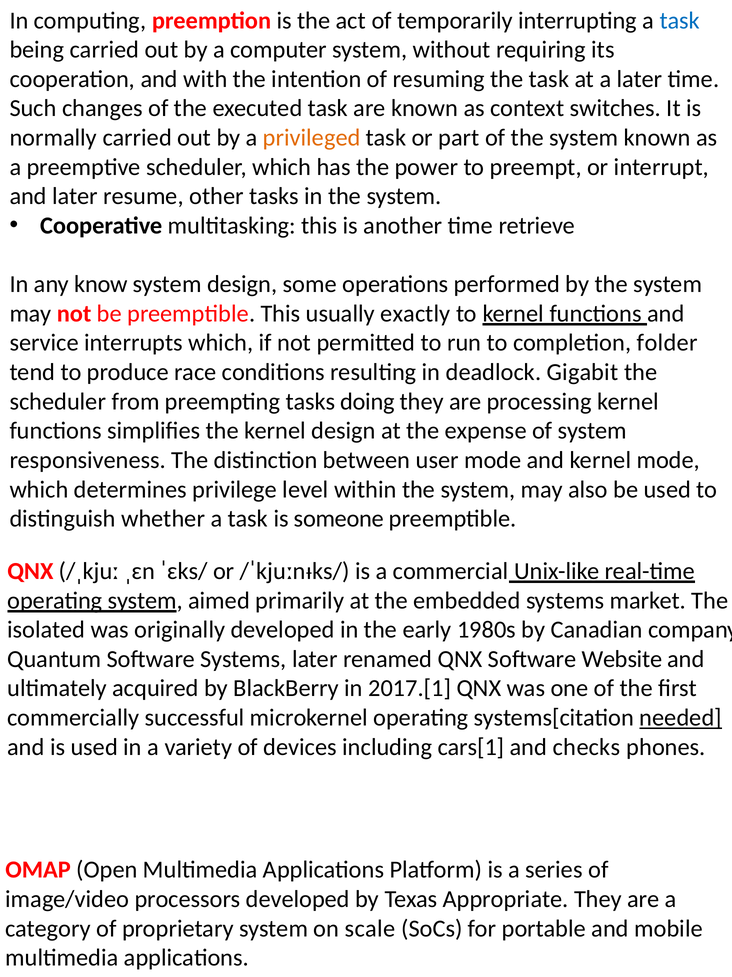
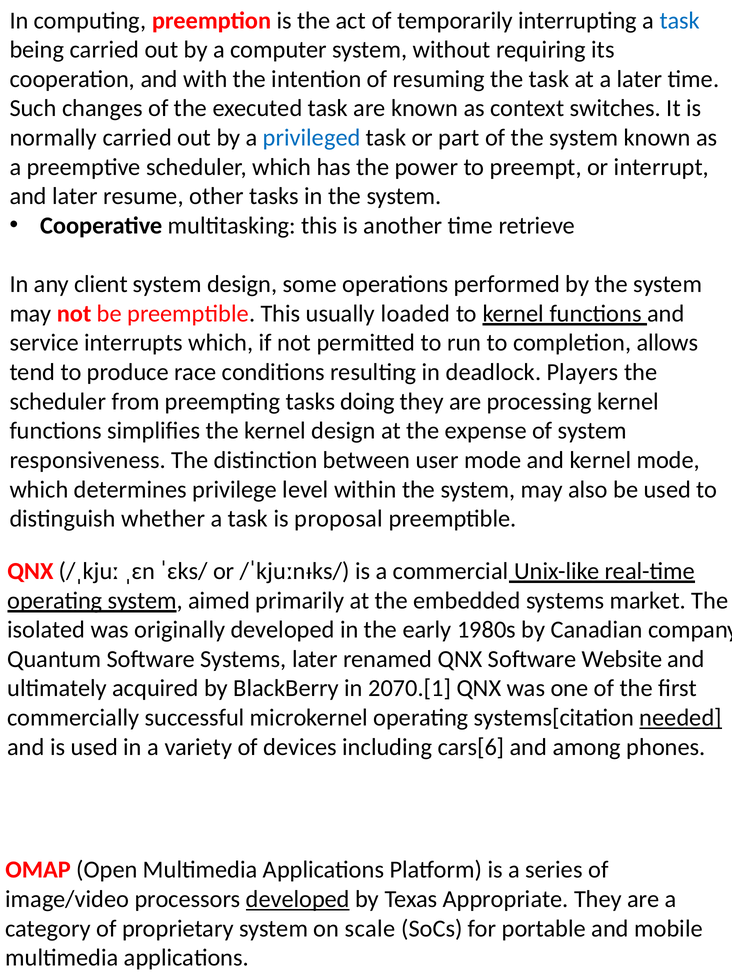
privileged colour: orange -> blue (312, 138)
know: know -> client (101, 284)
exactly: exactly -> loaded (415, 313)
folder: folder -> allows (667, 343)
Gigabit: Gigabit -> Players (583, 372)
someone: someone -> proposal (339, 518)
2017.[1: 2017.[1 -> 2070.[1 (410, 688)
cars[1: cars[1 -> cars[6 (471, 746)
checks: checks -> among (587, 746)
developed underline: none -> present (298, 898)
